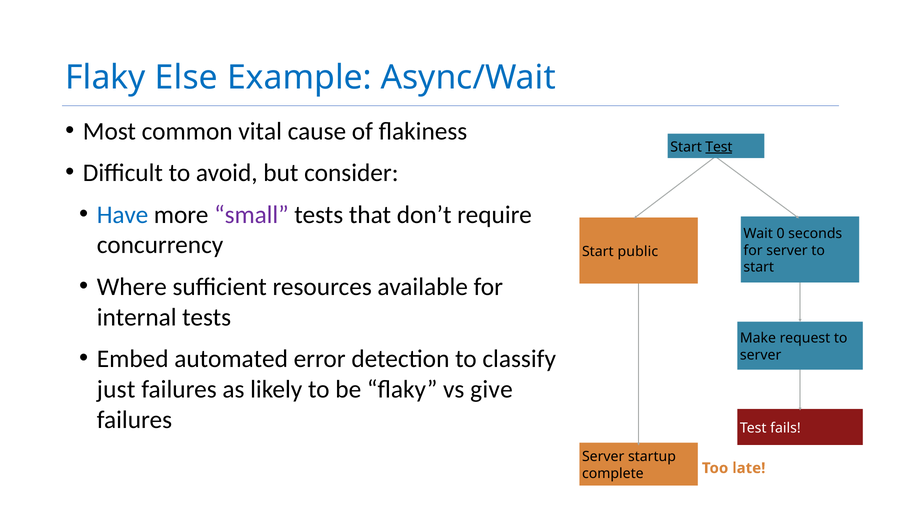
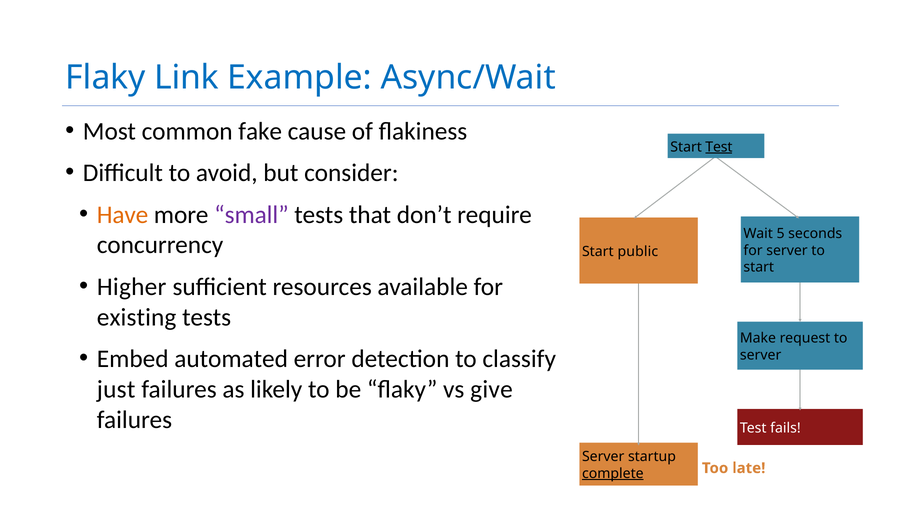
Else: Else -> Link (187, 77)
vital: vital -> fake (260, 131)
Have colour: blue -> orange (123, 215)
0: 0 -> 5 (781, 233)
Where: Where -> Higher (132, 287)
internal: internal -> existing (137, 317)
complete underline: none -> present (613, 473)
